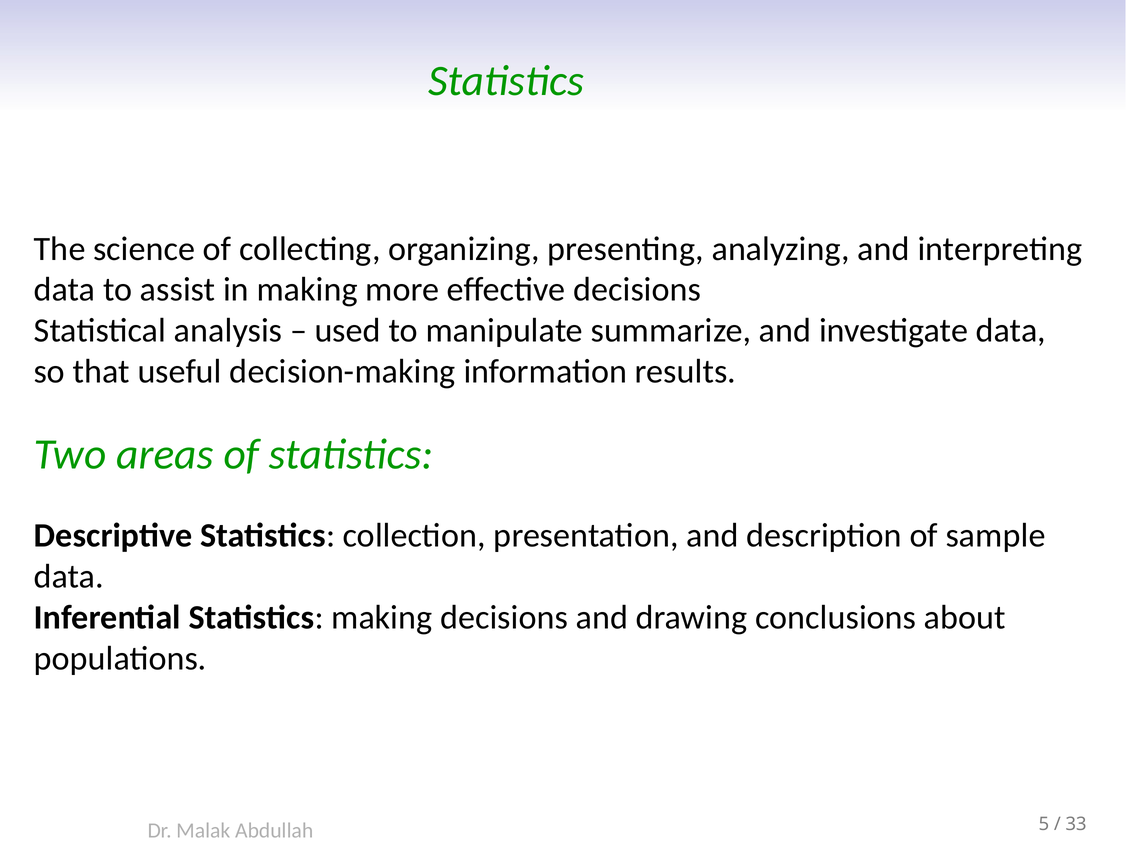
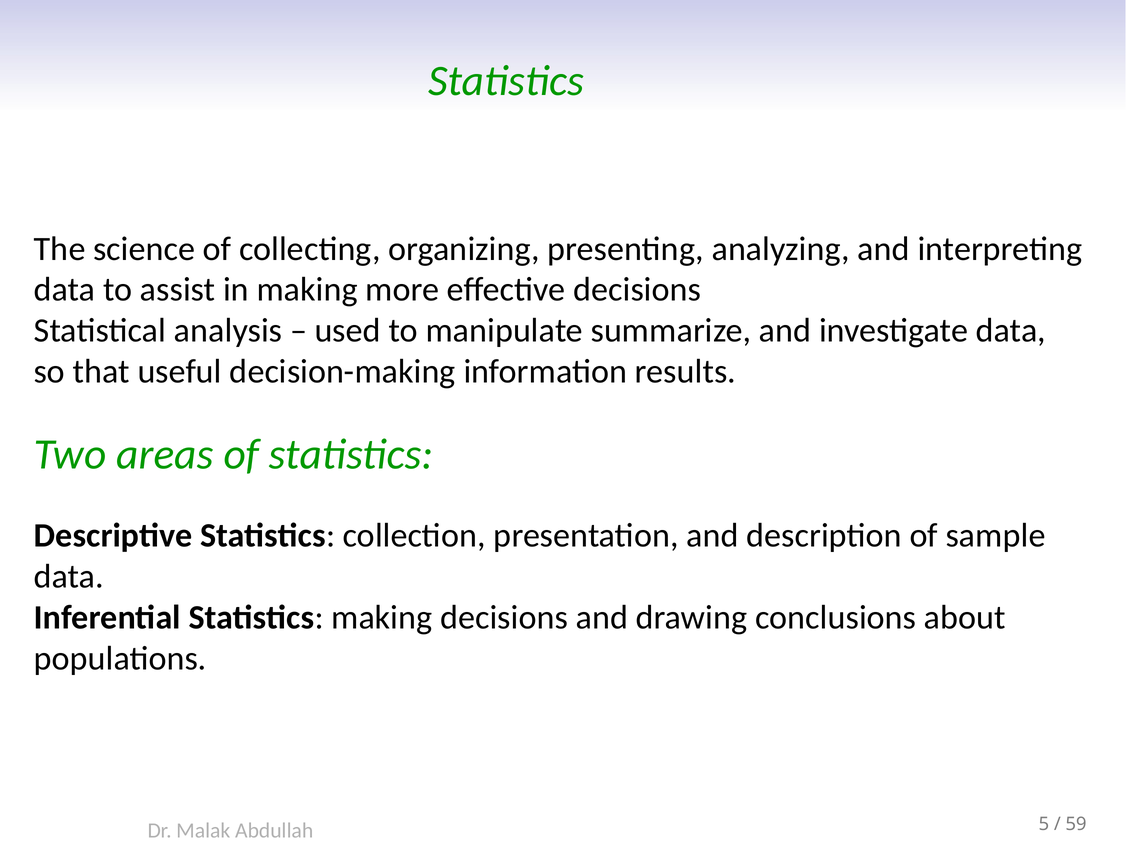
33: 33 -> 59 (1076, 824)
